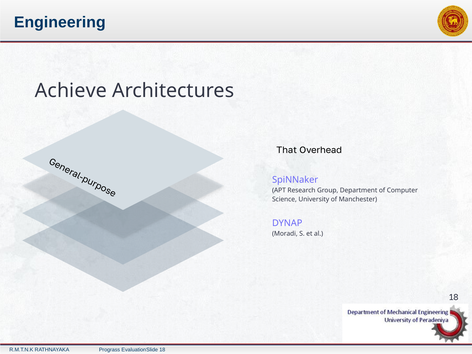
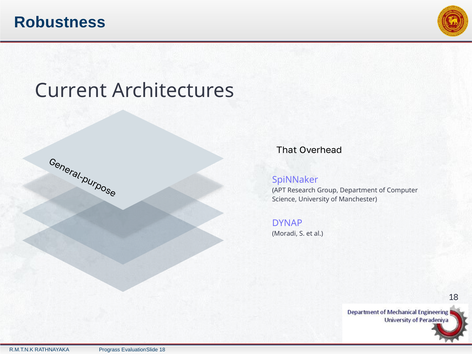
Engineering: Engineering -> Robustness (60, 22)
Achieve: Achieve -> Current (71, 91)
